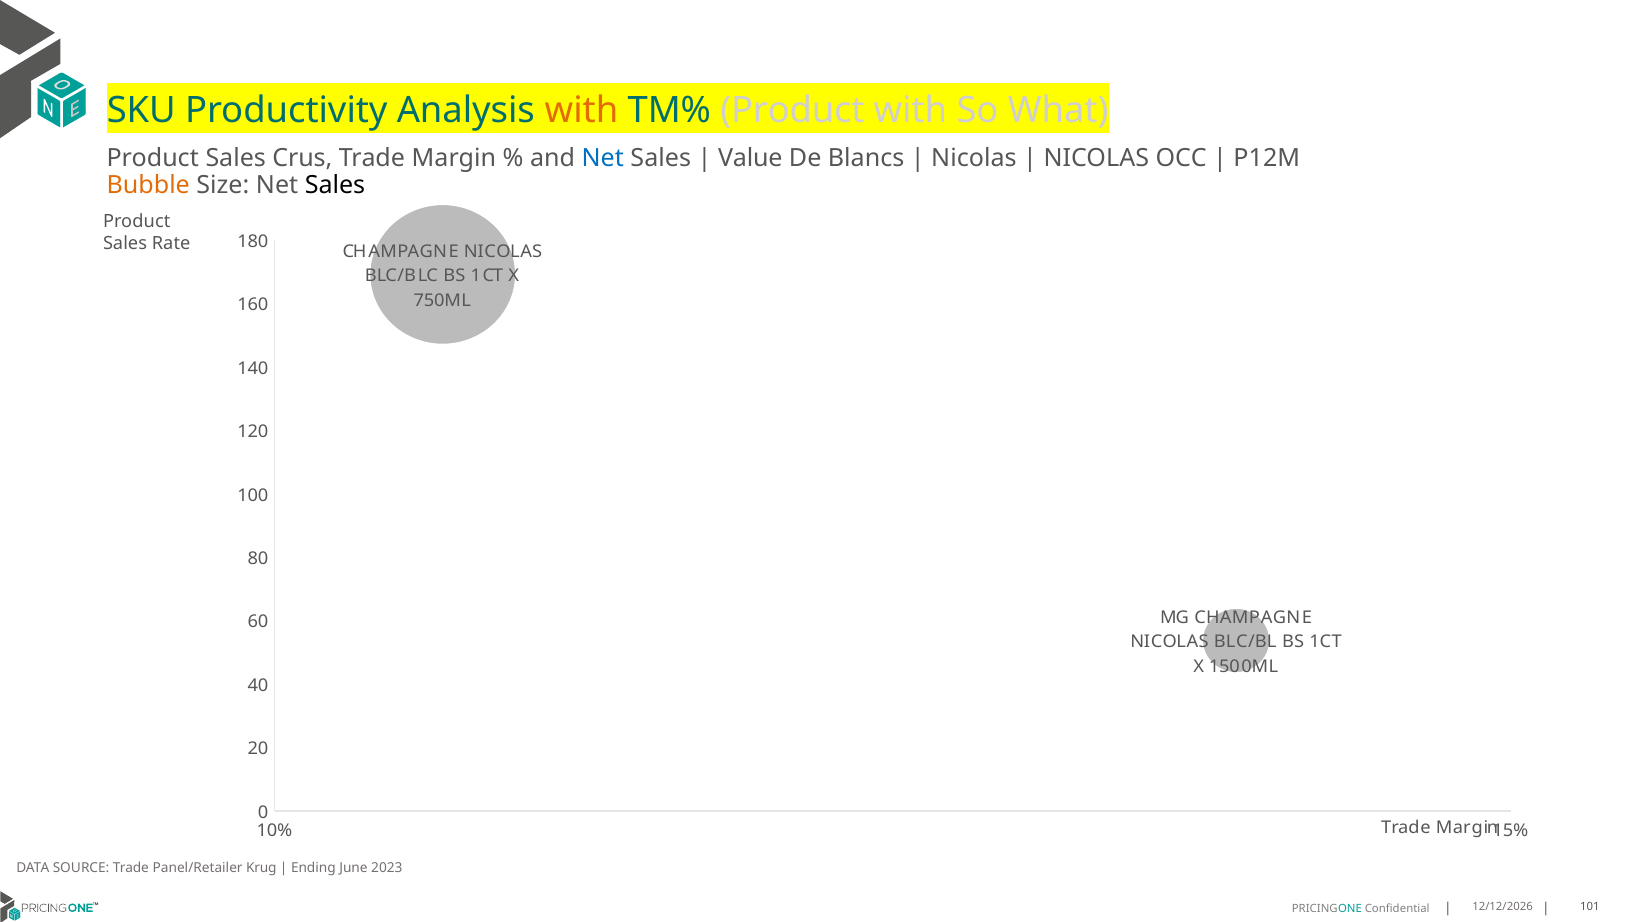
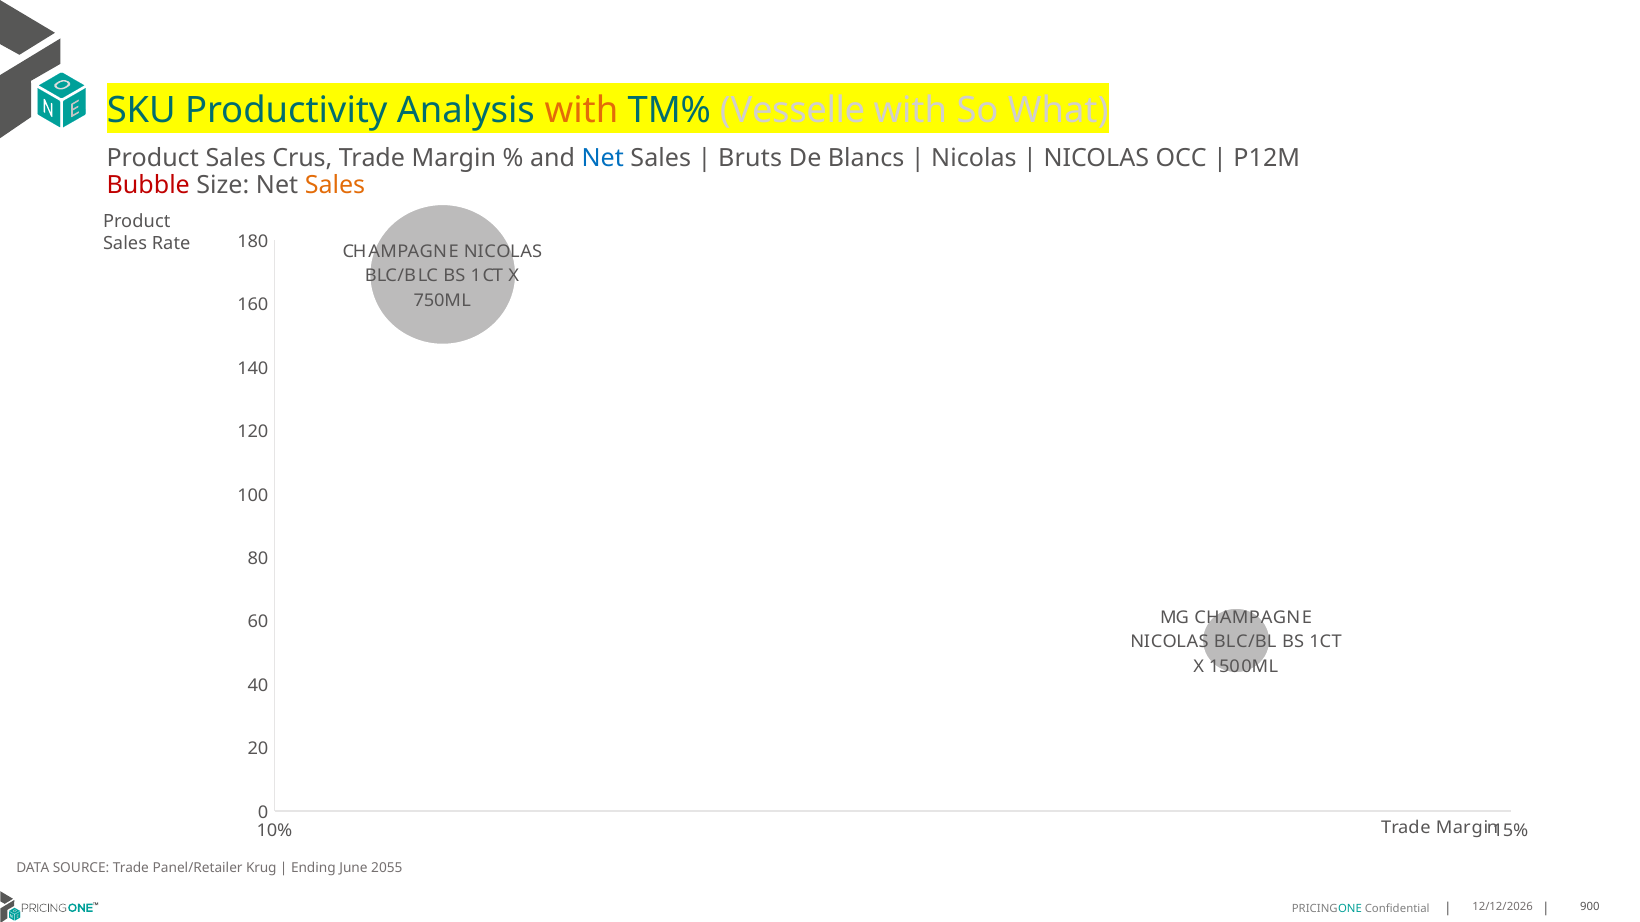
TM% Product: Product -> Vesselle (793, 110)
Value: Value -> Bruts (750, 159)
Bubble colour: orange -> red (148, 186)
Sales colour: black -> orange (335, 186)
2023: 2023 -> 2055 (387, 869)
101: 101 -> 900 (1590, 907)
